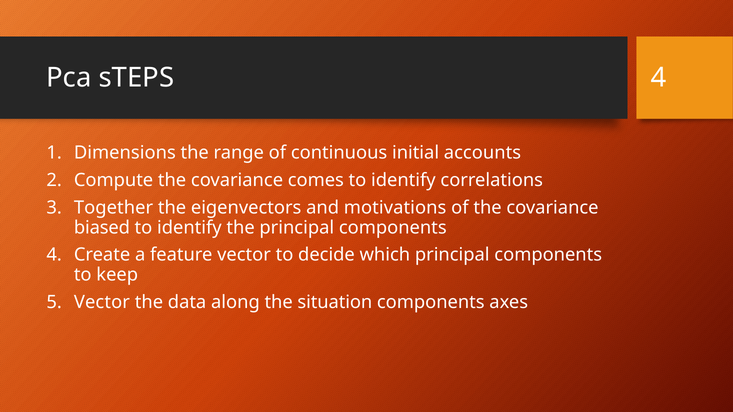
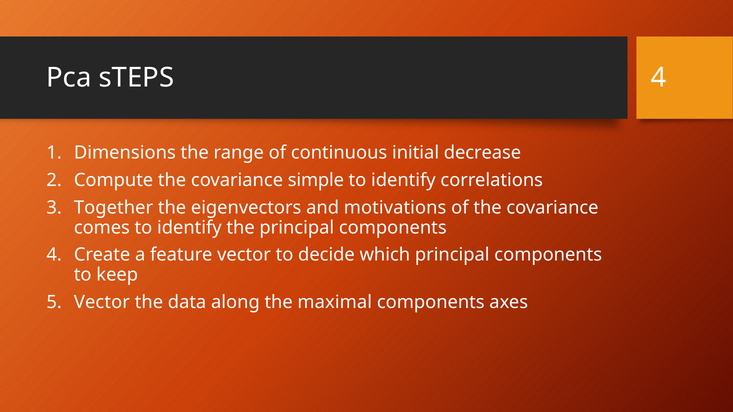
accounts: accounts -> decrease (482, 153)
comes: comes -> simple (316, 180)
biased: biased -> comes (102, 228)
situation: situation -> maximal (335, 302)
